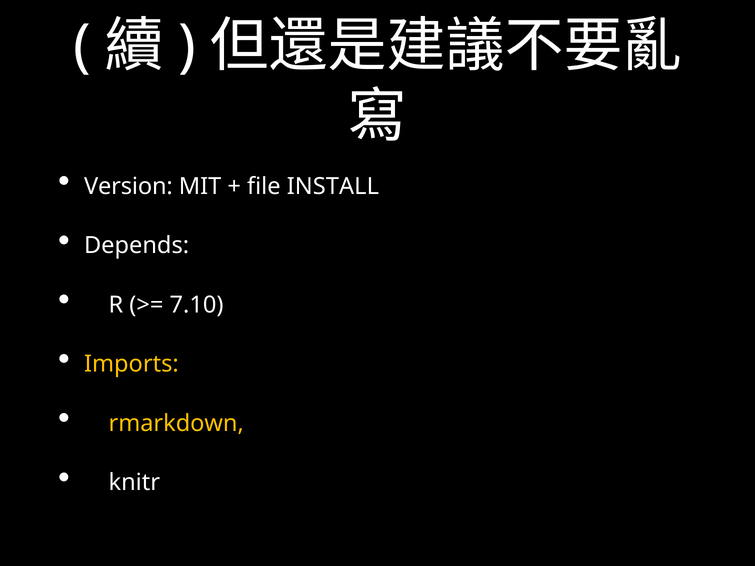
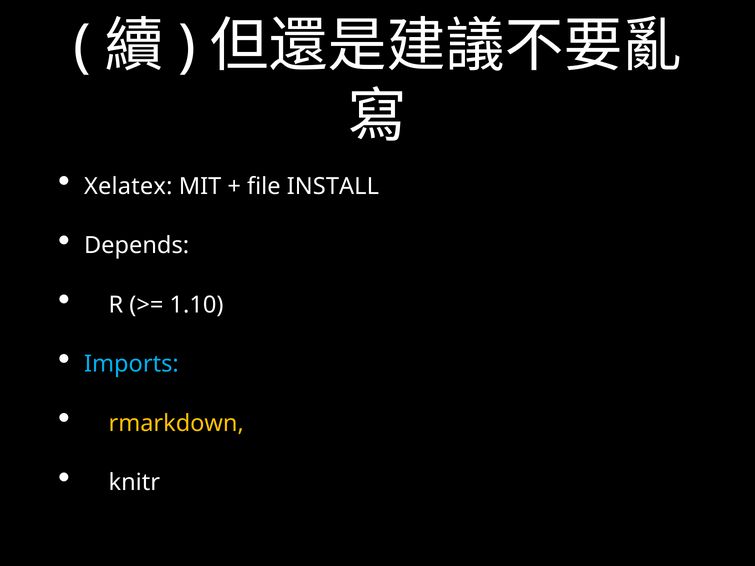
Version: Version -> Xelatex (128, 186)
7.10: 7.10 -> 1.10 (197, 305)
Imports colour: yellow -> light blue (131, 364)
